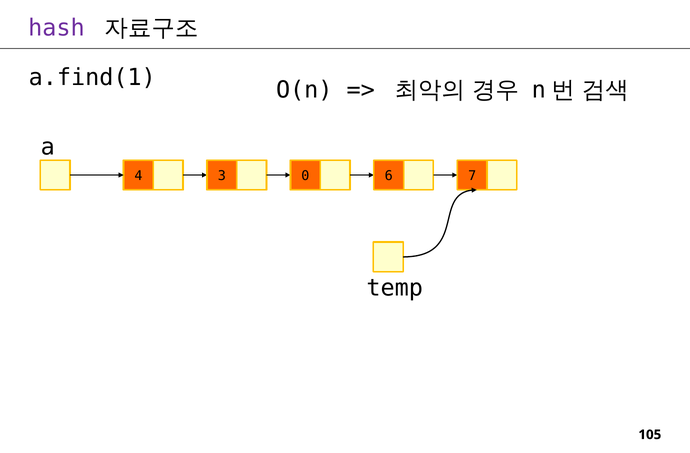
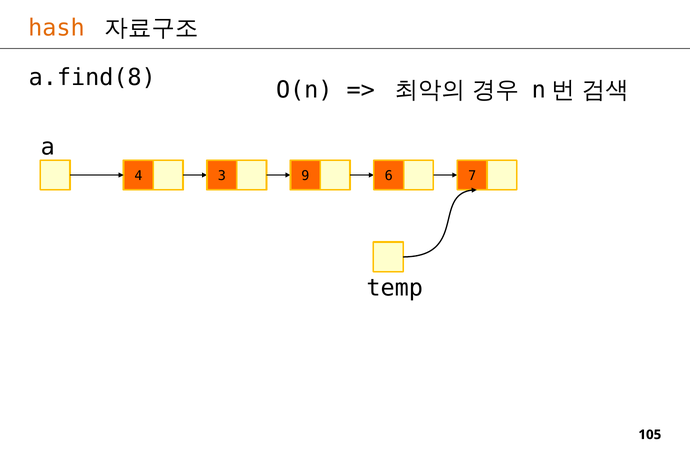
hash colour: purple -> orange (56, 28)
a.find(1: a.find(1 -> a.find(8 (92, 77)
0: 0 -> 9 (305, 176)
